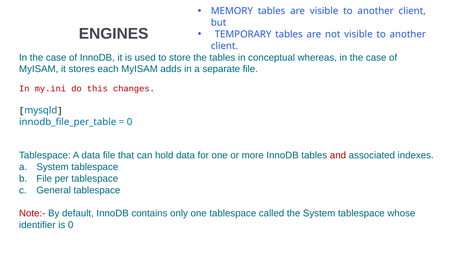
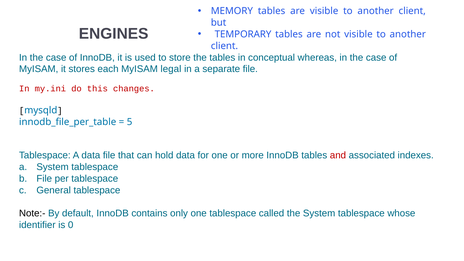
adds: adds -> legal (171, 69)
0: 0 -> 5 (130, 122)
Note:- colour: red -> black (32, 213)
